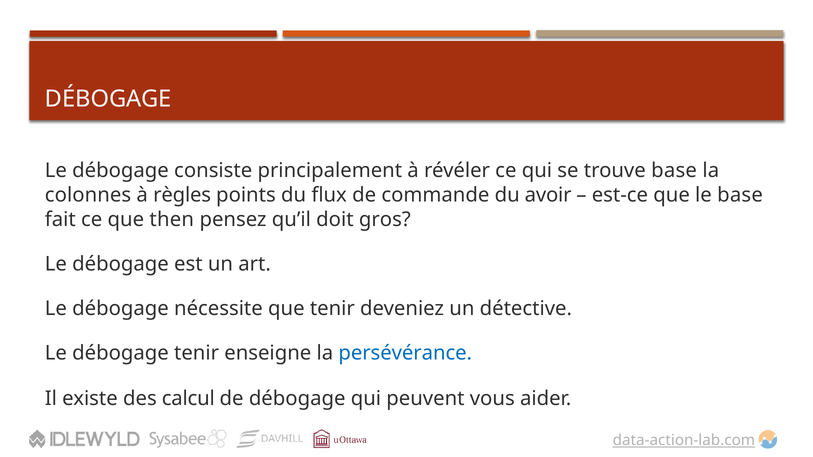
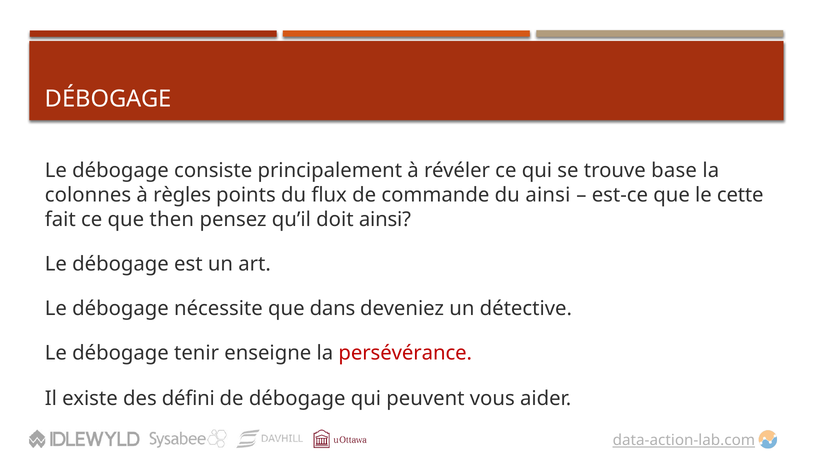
du avoir: avoir -> ainsi (548, 195)
le base: base -> cette (740, 195)
doit gros: gros -> ainsi (385, 219)
que tenir: tenir -> dans (332, 309)
persévérance colour: blue -> red (405, 353)
calcul: calcul -> défini (188, 399)
